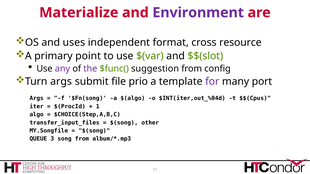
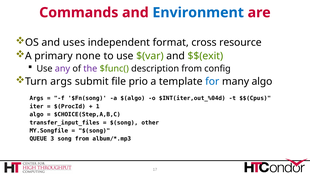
Materialize: Materialize -> Commands (79, 13)
Environment colour: purple -> blue (198, 13)
point: point -> none (88, 56)
$$(slot: $$(slot -> $$(exit (205, 56)
suggestion: suggestion -> description (155, 69)
for colour: purple -> blue (212, 82)
many port: port -> algo (262, 82)
